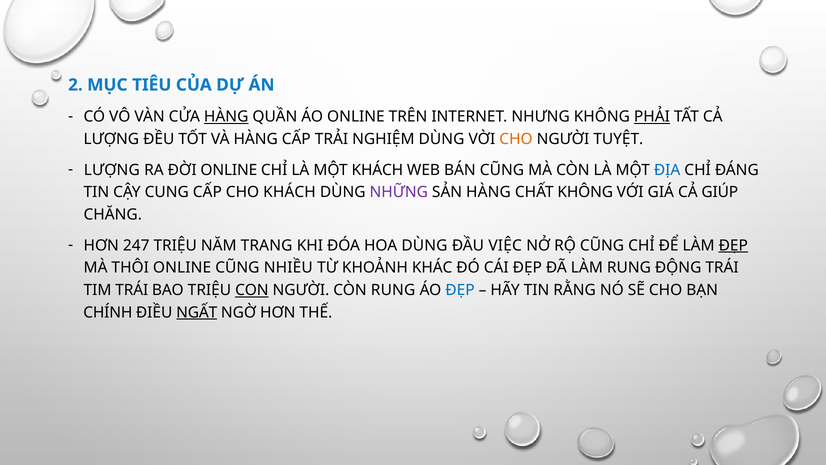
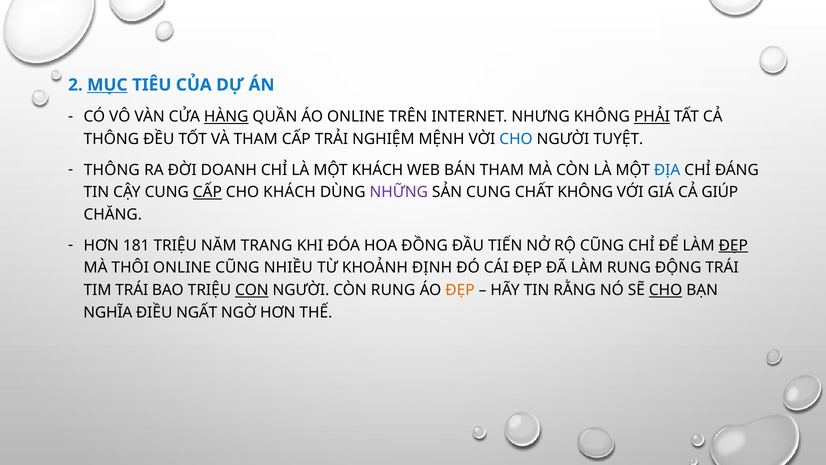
MỤC underline: none -> present (107, 85)
LƯỢNG: LƯỢNG -> THÔNG (111, 139)
VÀ HÀNG: HÀNG -> THAM (256, 139)
NGHIỆM DÙNG: DÙNG -> MỆNH (442, 139)
CHO colour: orange -> blue (516, 139)
LƯỢNG: LƯỢNG -> THÔNG (112, 170)
ĐỜI ONLINE: ONLINE -> DOANH (229, 170)
BÁN CŨNG: CŨNG -> THAM (502, 170)
CẤP underline: none -> present (207, 192)
SẢN HÀNG: HÀNG -> CUNG (488, 192)
247: 247 -> 181 (136, 245)
HOA DÙNG: DÙNG -> ĐỒNG (425, 245)
VIỆC: VIỆC -> TIẾN (505, 245)
KHÁC: KHÁC -> ĐỊNH (432, 268)
ĐẸP colour: blue -> orange (460, 290)
CHO underline: none -> present (666, 290)
CHÍNH: CHÍNH -> NGHĨA (108, 312)
NGẤT underline: present -> none (197, 312)
